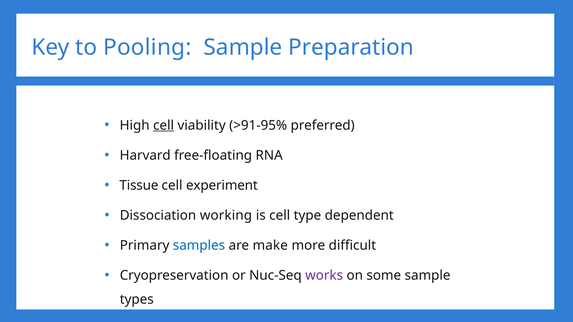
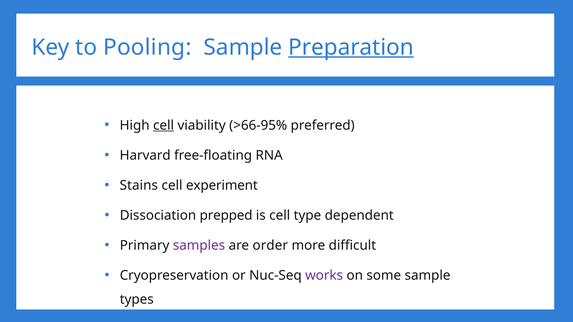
Preparation underline: none -> present (351, 47)
>91-95%: >91-95% -> >66-95% (258, 125)
Tissue: Tissue -> Stains (139, 185)
working: working -> prepped (226, 216)
samples colour: blue -> purple (199, 246)
make: make -> order (270, 246)
